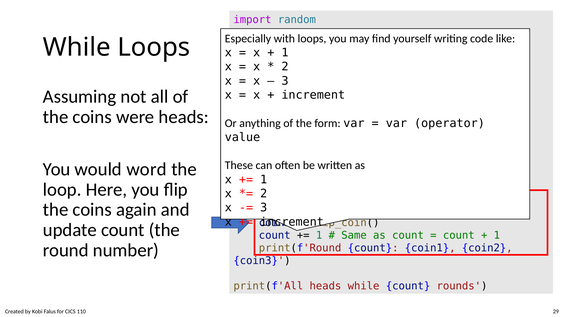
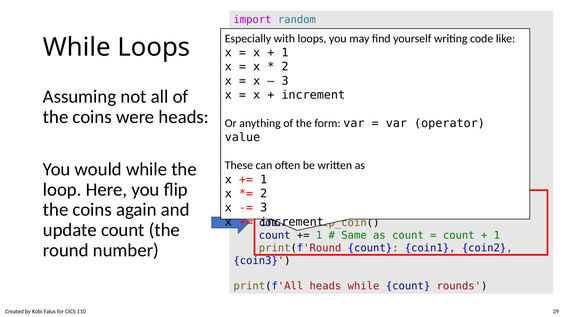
would word: word -> while (147, 169)
